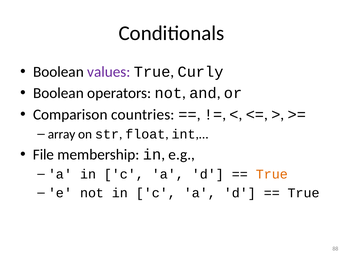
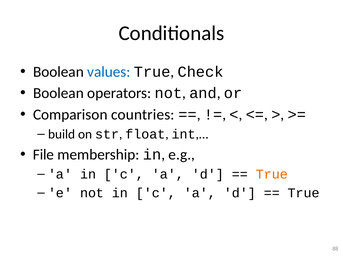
values colour: purple -> blue (109, 72)
Curly: Curly -> Check (201, 72)
array: array -> build (62, 134)
